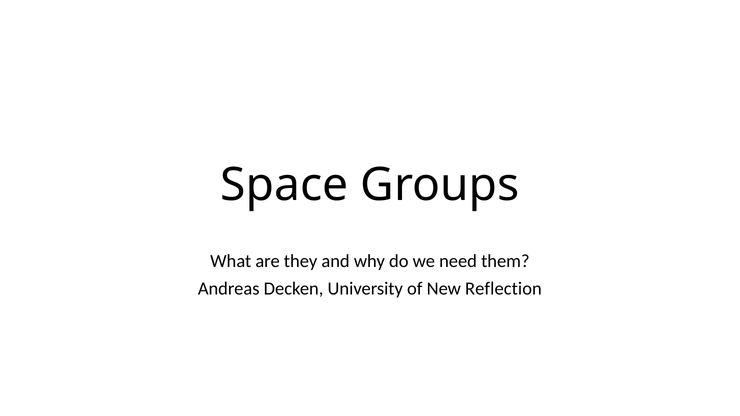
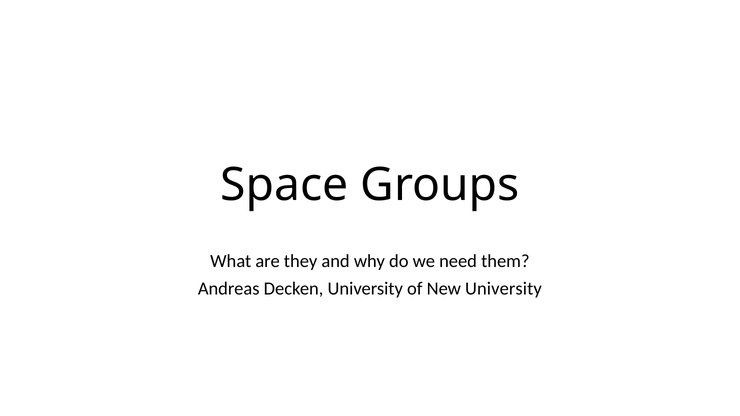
New Reflection: Reflection -> University (503, 289)
